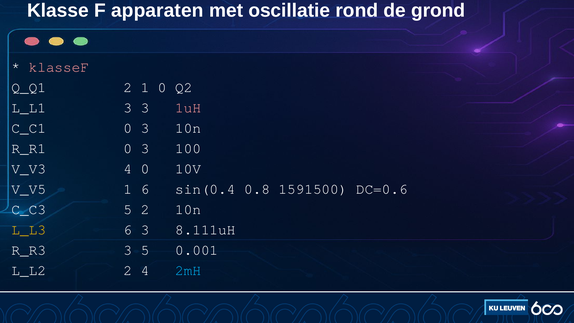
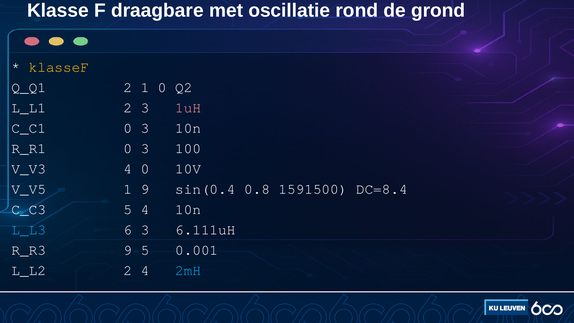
apparaten: apparaten -> draagbare (157, 10)
klasseF colour: pink -> yellow (59, 67)
L_L1 3: 3 -> 2 (128, 108)
1 6: 6 -> 9 (145, 189)
DC=0.6: DC=0.6 -> DC=8.4 (382, 189)
5 2: 2 -> 4 (145, 209)
L_L3 colour: yellow -> light blue (29, 230)
8.111uH: 8.111uH -> 6.111uH (205, 230)
R_R3 3: 3 -> 9 (128, 250)
